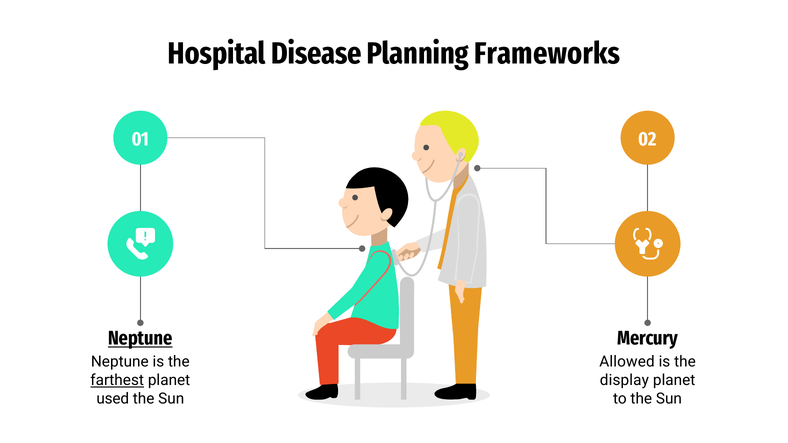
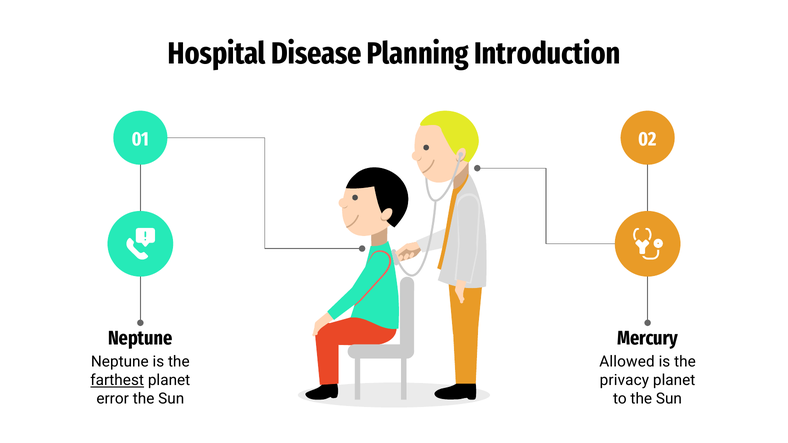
Frameworks: Frameworks -> Introduction (547, 54)
Neptune underline: present -> none (140, 339)
display: display -> privacy (624, 381)
used: used -> error (113, 399)
